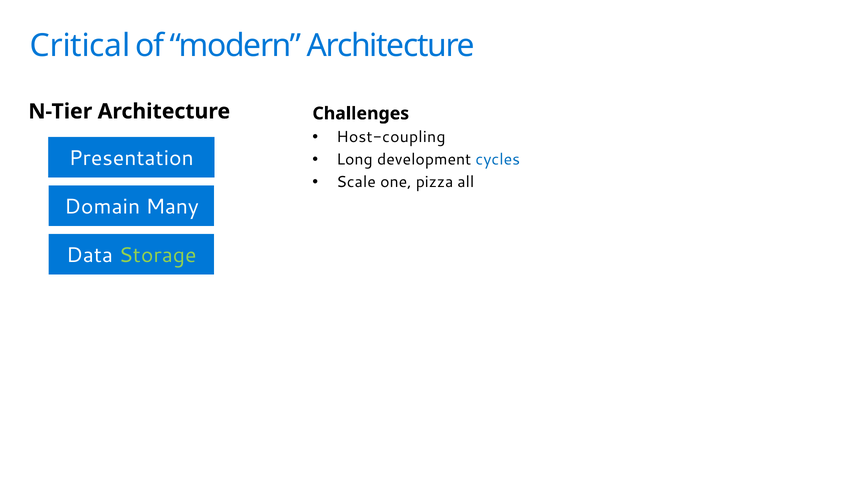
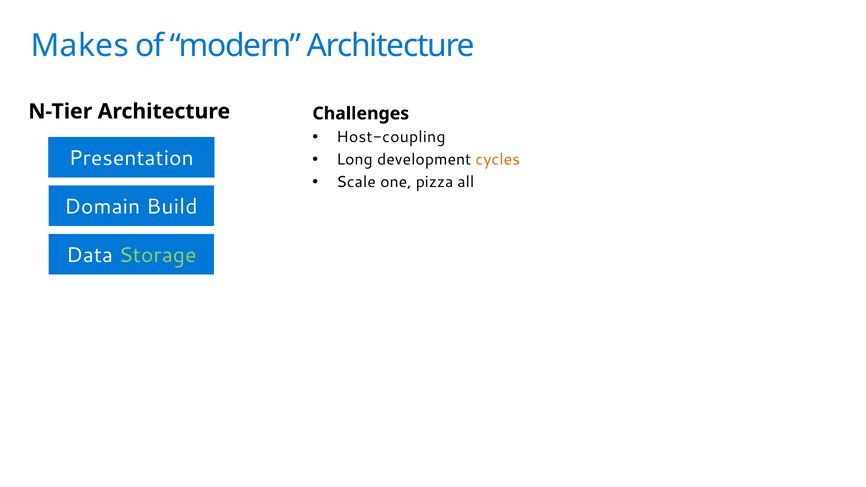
Critical: Critical -> Makes (80, 46)
cycles colour: blue -> orange (498, 160)
Many: Many -> Build (172, 207)
